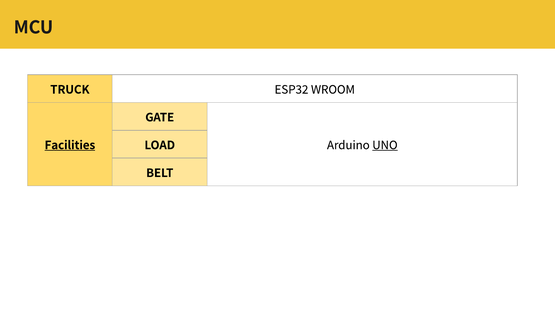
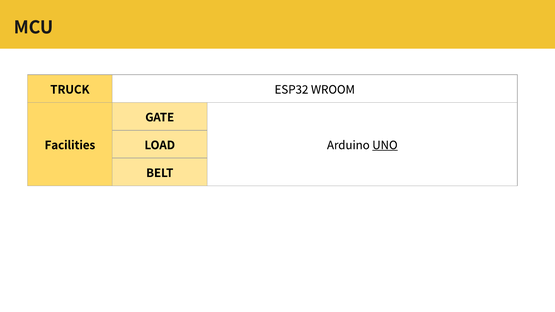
Facilities underline: present -> none (70, 145)
